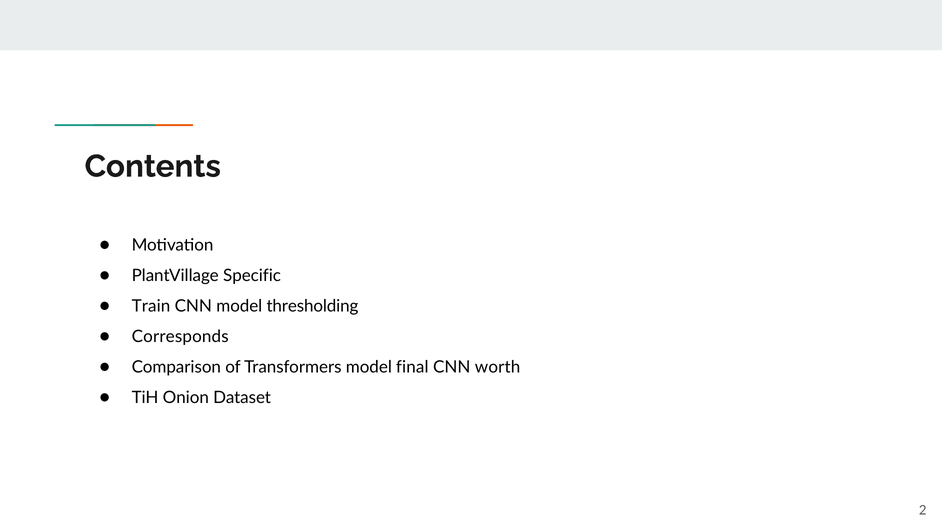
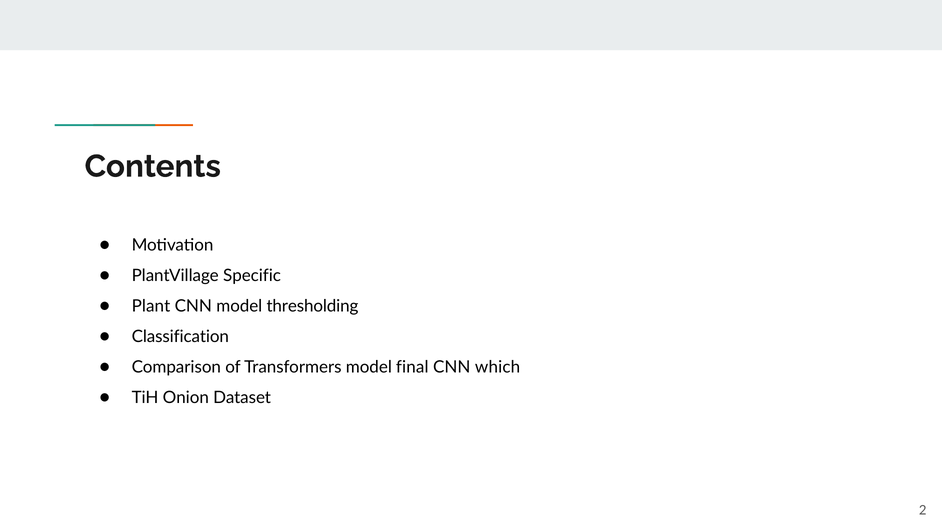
Train: Train -> Plant (151, 306)
Corresponds: Corresponds -> Classification (180, 337)
worth: worth -> which (498, 367)
